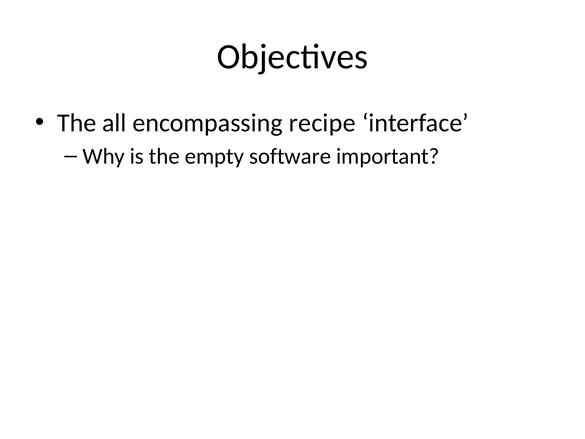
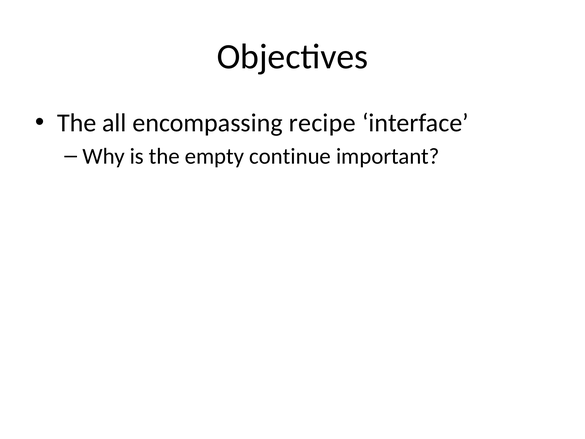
software: software -> continue (290, 156)
